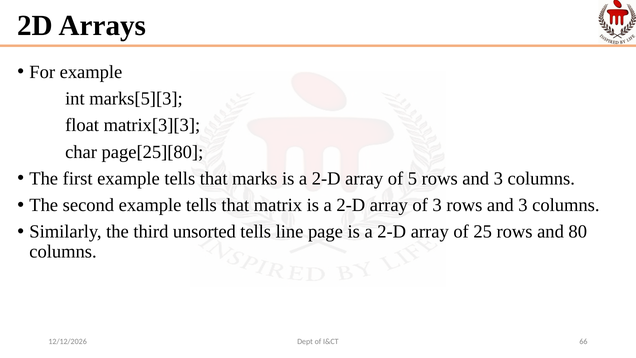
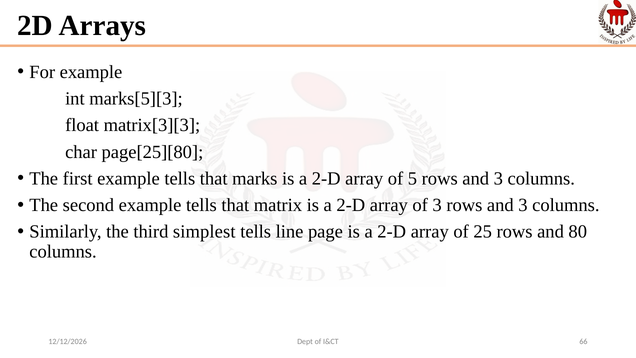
unsorted: unsorted -> simplest (204, 232)
